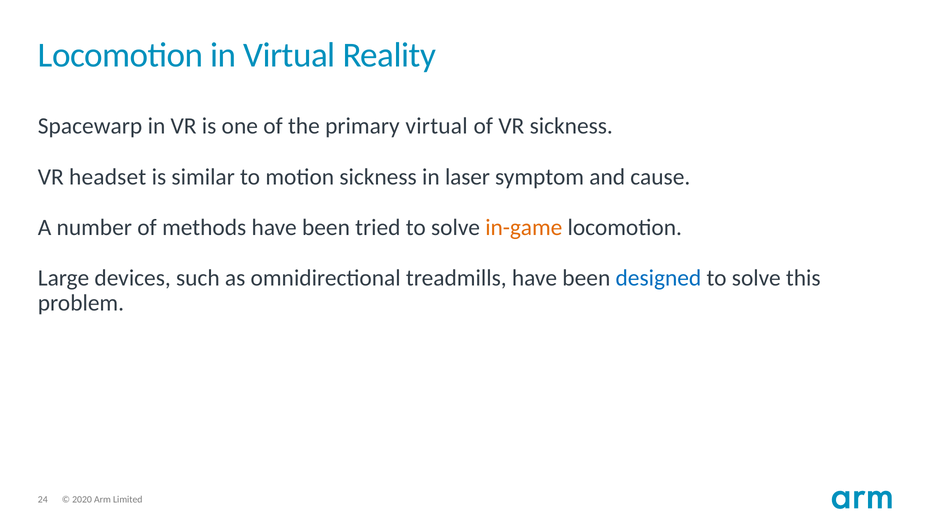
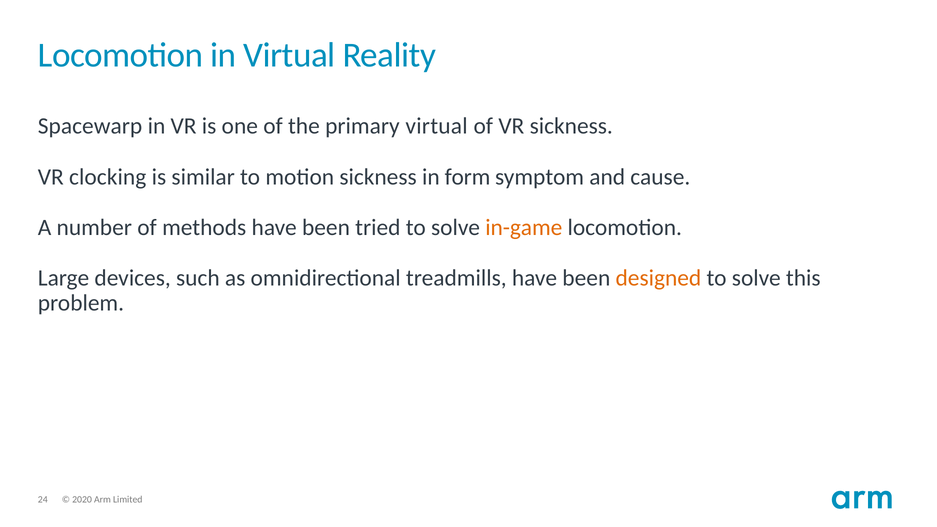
headset: headset -> clocking (108, 177)
laser: laser -> form (468, 177)
designed colour: blue -> orange (658, 278)
